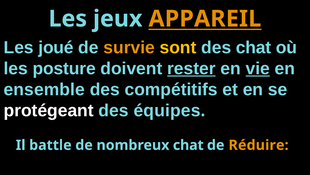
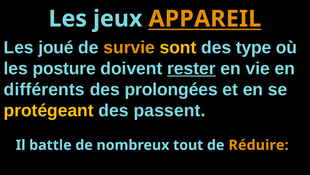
des chat: chat -> type (254, 47)
vie underline: present -> none (258, 68)
ensemble: ensemble -> différents (44, 89)
compétitifs: compétitifs -> prolongées (171, 89)
protégeant colour: white -> yellow (49, 110)
équipes: équipes -> passent (170, 110)
nombreux chat: chat -> tout (188, 145)
